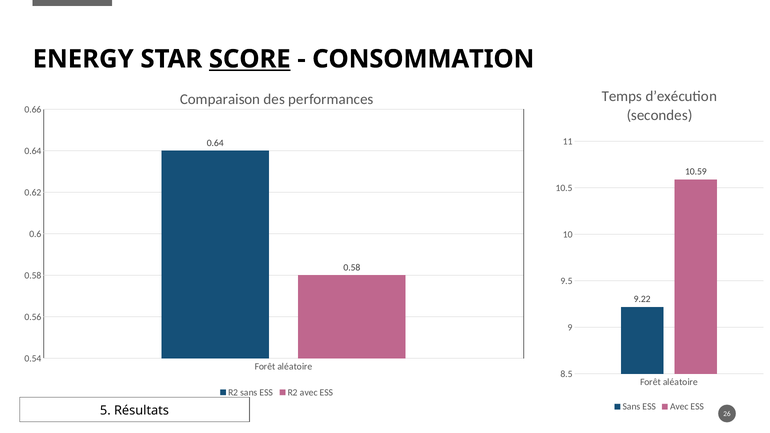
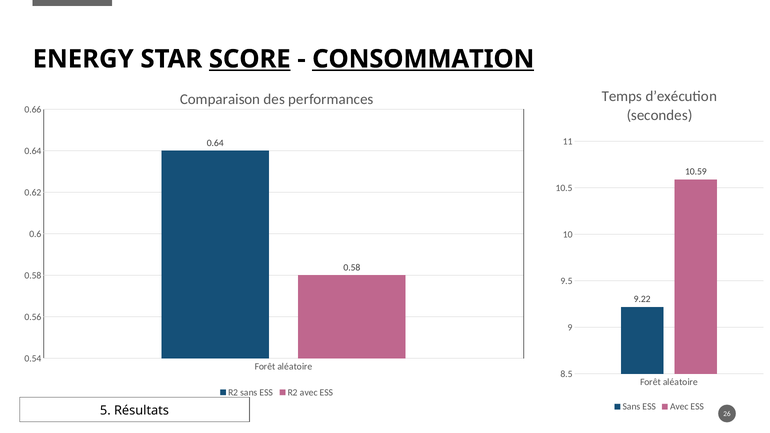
CONSOMMATION underline: none -> present (423, 59)
